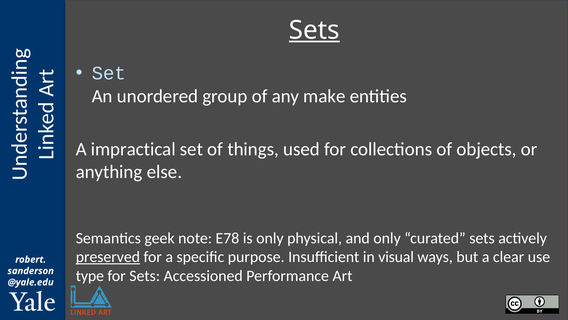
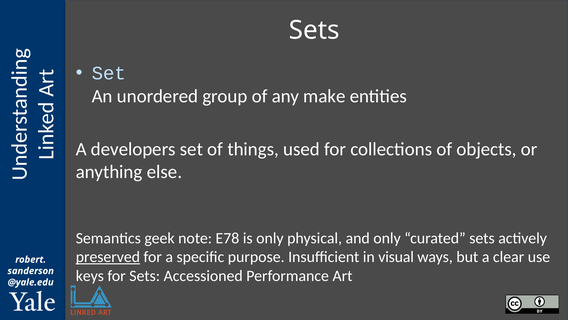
Sets underline: present -> none (314, 30)
impractical: impractical -> developers (133, 149)
type: type -> keys (90, 276)
